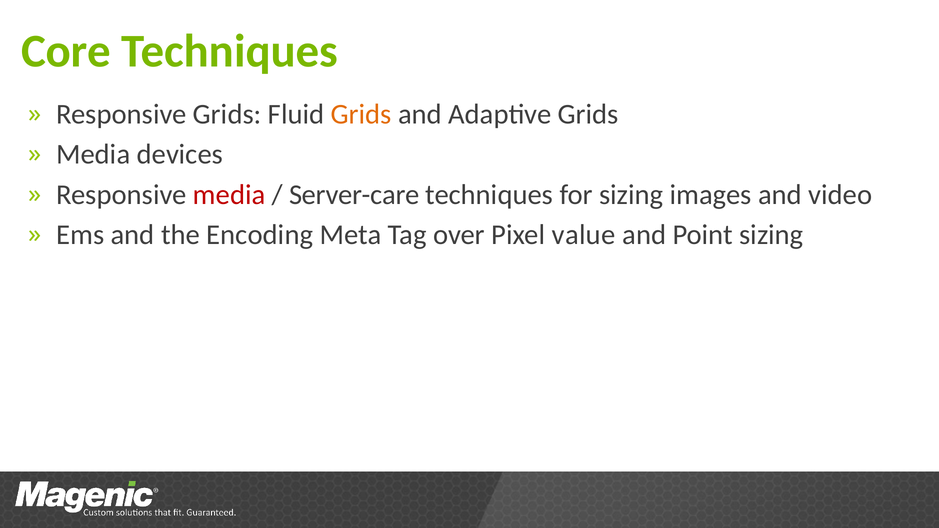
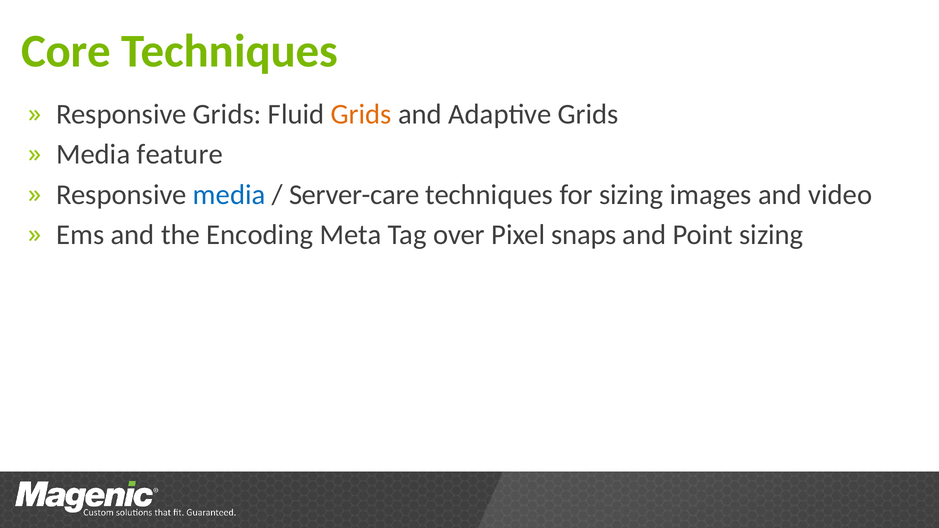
devices: devices -> feature (180, 155)
media colour: red -> blue (229, 195)
value: value -> snaps (584, 235)
